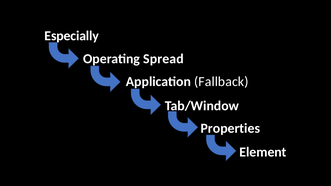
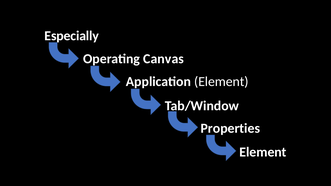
Spread: Spread -> Canvas (164, 59)
Application Fallback: Fallback -> Element (221, 82)
